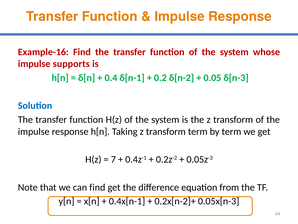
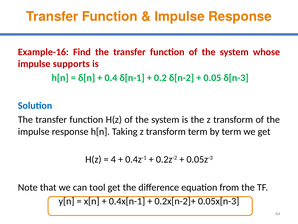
7: 7 -> 4 (113, 159)
can find: find -> tool (97, 187)
